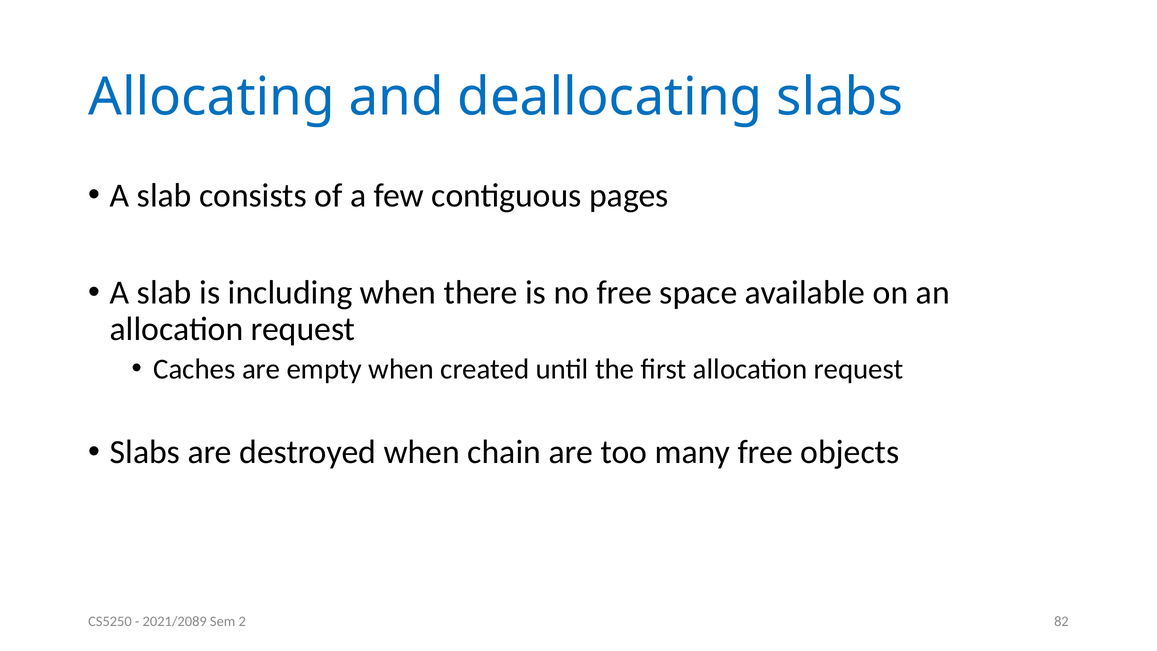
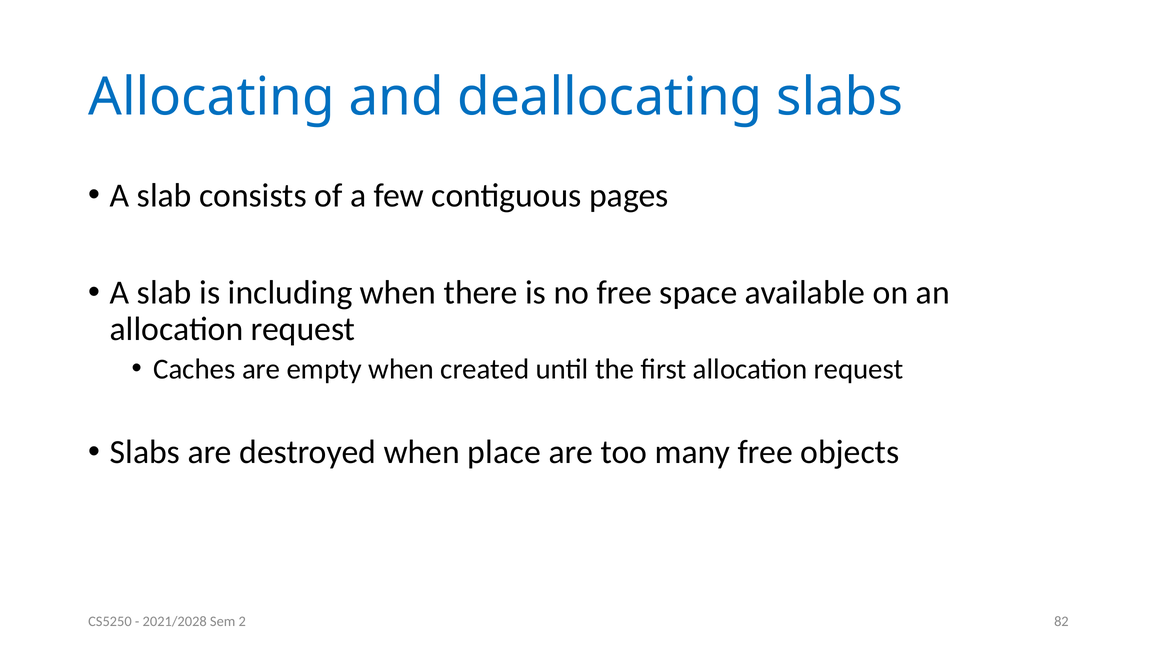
chain: chain -> place (504, 452)
2021/2089: 2021/2089 -> 2021/2028 (175, 622)
